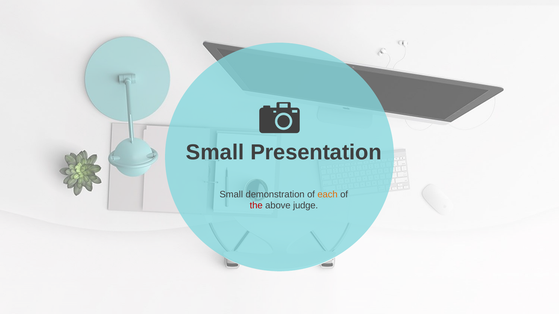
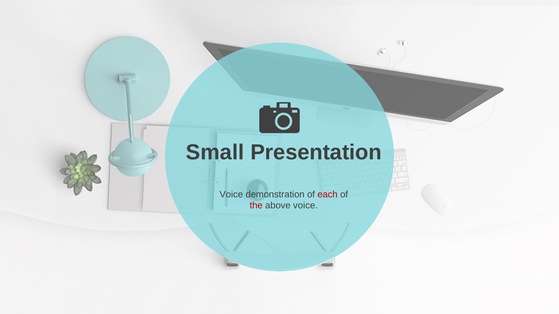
Small: Small -> Voice (231, 195)
each colour: orange -> red (328, 195)
above judge: judge -> voice (306, 206)
